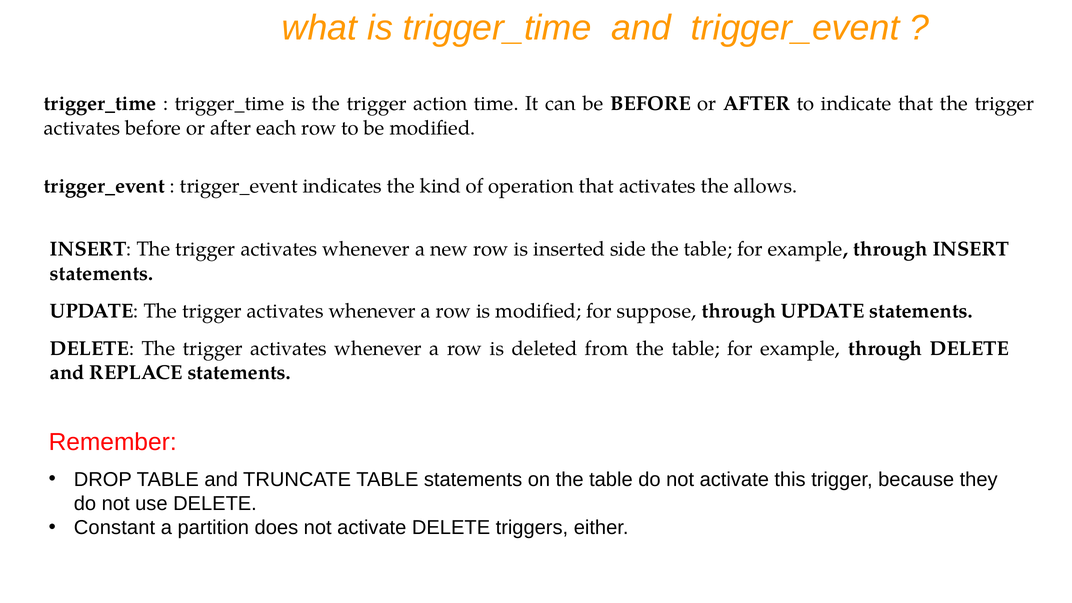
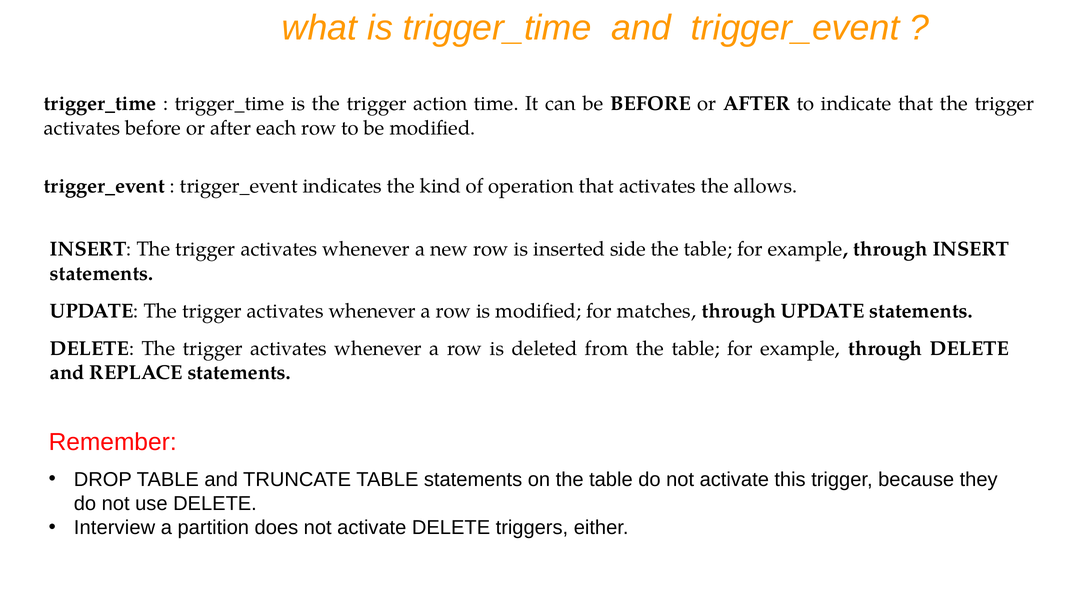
suppose: suppose -> matches (656, 311)
Constant: Constant -> Interview (115, 528)
